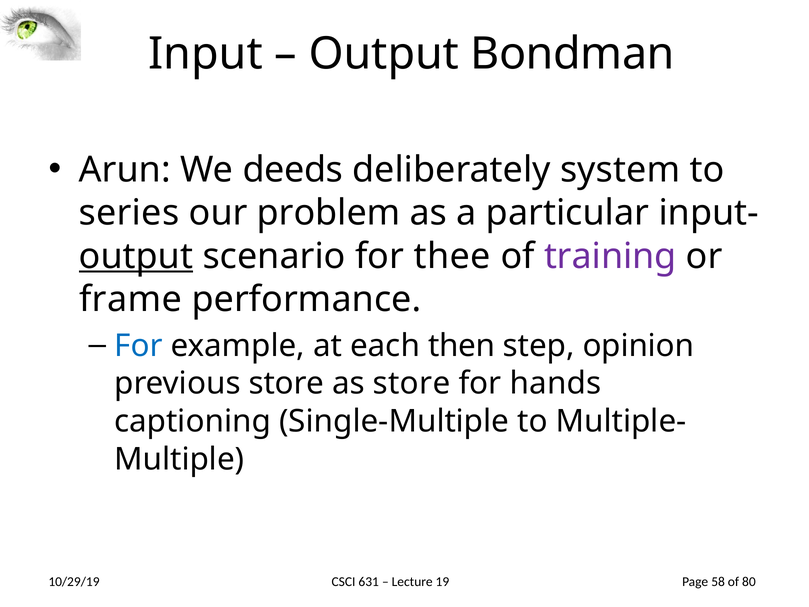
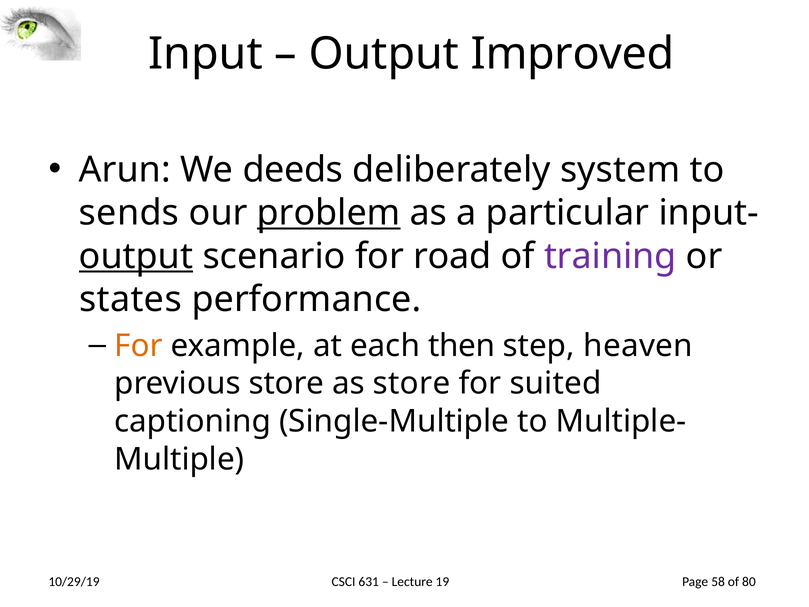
Bondman: Bondman -> Improved (573, 54)
series: series -> sends (129, 213)
problem underline: none -> present (329, 213)
thee: thee -> road (452, 256)
frame: frame -> states (130, 299)
For colour: blue -> orange (138, 346)
opinion: opinion -> heaven (638, 346)
hands: hands -> suited (556, 383)
